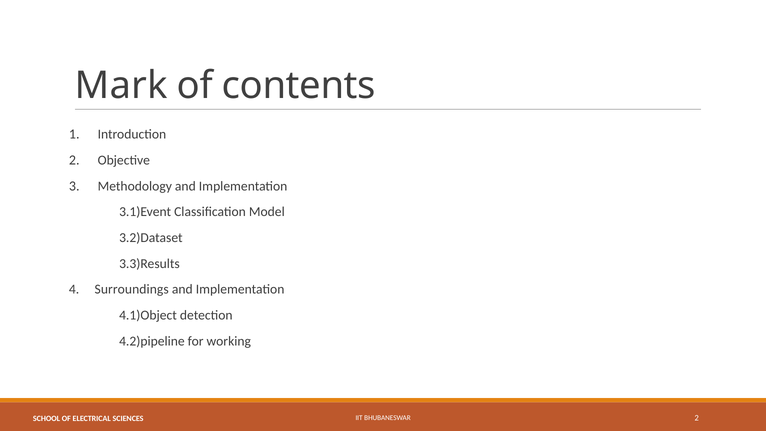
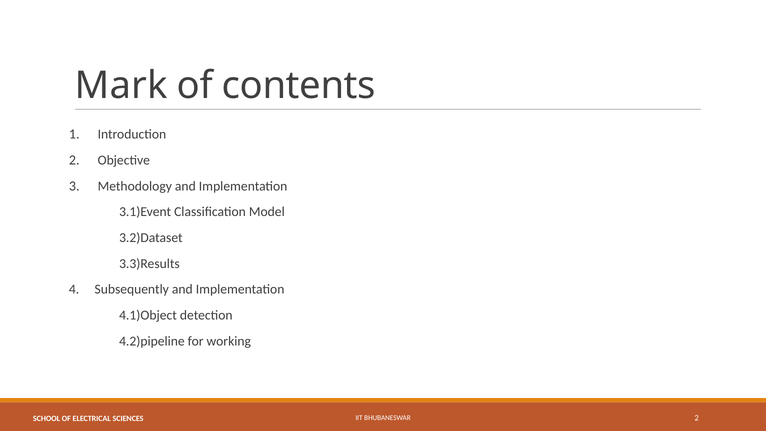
Surroundings: Surroundings -> Subsequently (132, 289)
